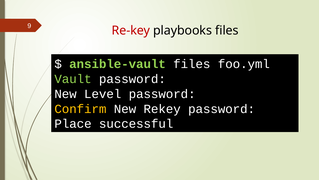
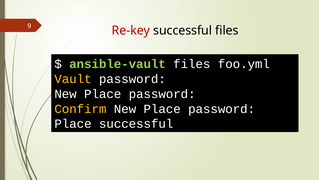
Re-key playbooks: playbooks -> successful (183, 30)
Vault colour: light green -> yellow (73, 79)
Level: Level -> Place (103, 94)
Rekey: Rekey -> Place (162, 109)
